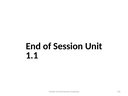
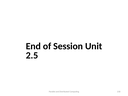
1.1: 1.1 -> 2.5 (32, 55)
